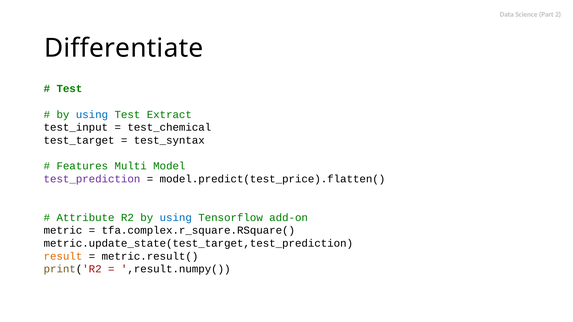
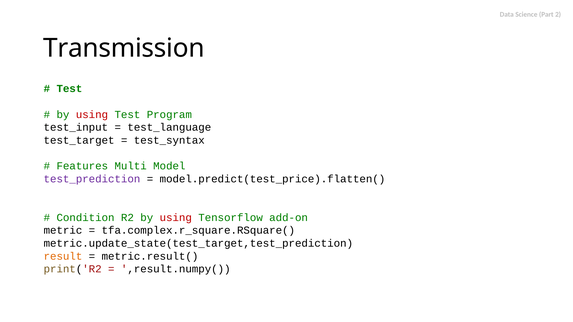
Differentiate: Differentiate -> Transmission (124, 48)
using colour: blue -> red (92, 115)
Extract: Extract -> Program (169, 115)
test_chemical: test_chemical -> test_language (169, 127)
Attribute: Attribute -> Condition (86, 218)
using colour: blue -> red (176, 218)
